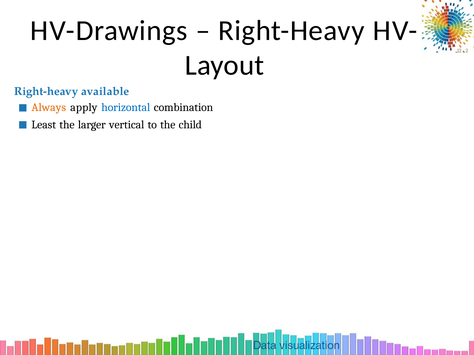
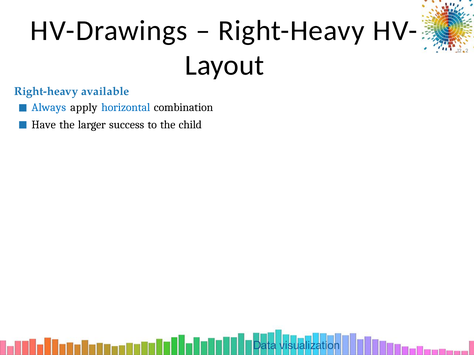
Always colour: orange -> blue (49, 108)
Least: Least -> Have (44, 125)
vertical: vertical -> success (127, 125)
